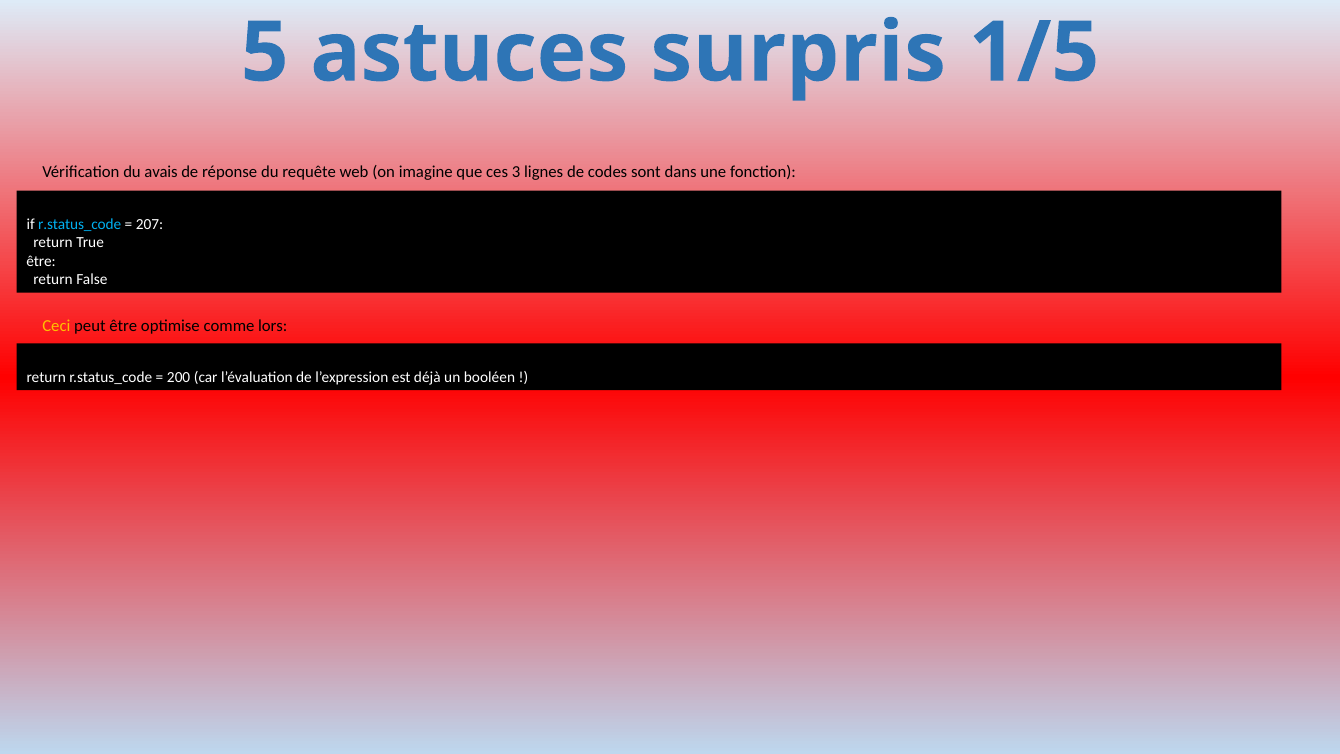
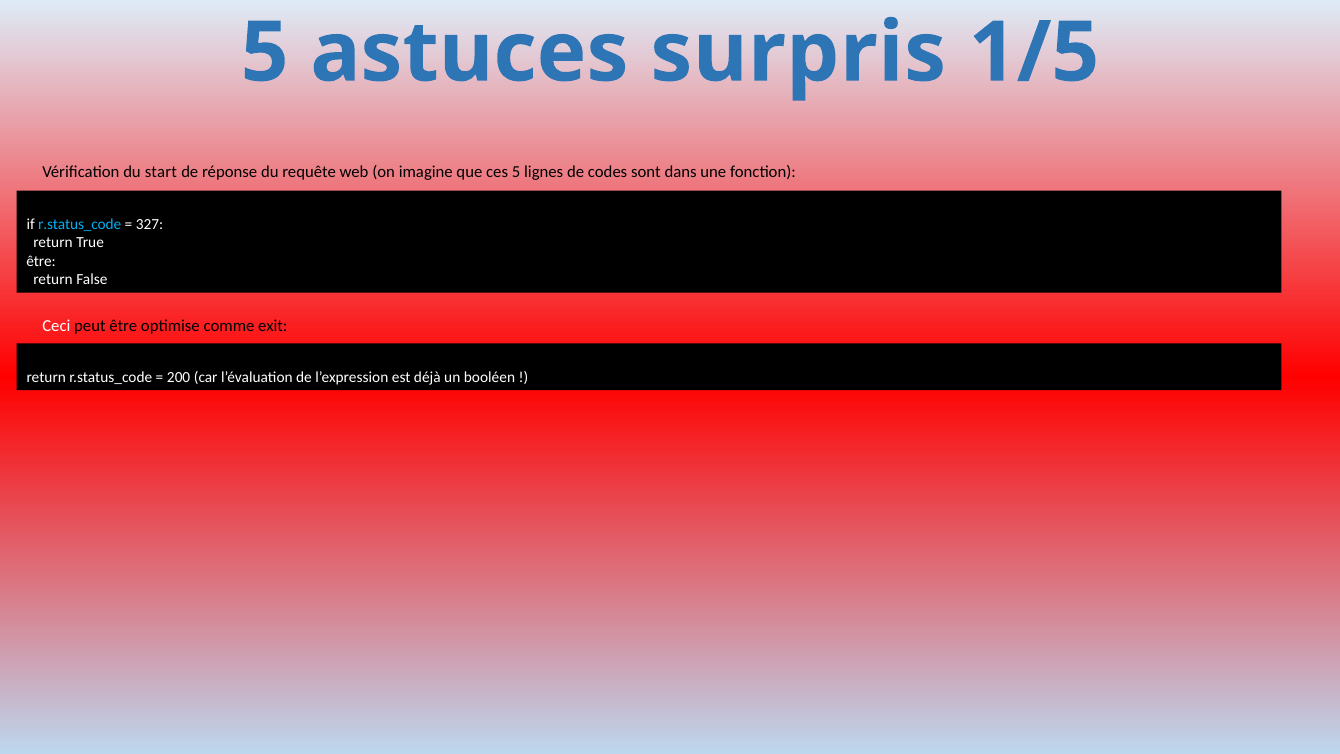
avais: avais -> start (161, 172)
ces 3: 3 -> 5 (516, 172)
207: 207 -> 327 (149, 224)
Ceci colour: yellow -> white (56, 326)
lors: lors -> exit (273, 326)
